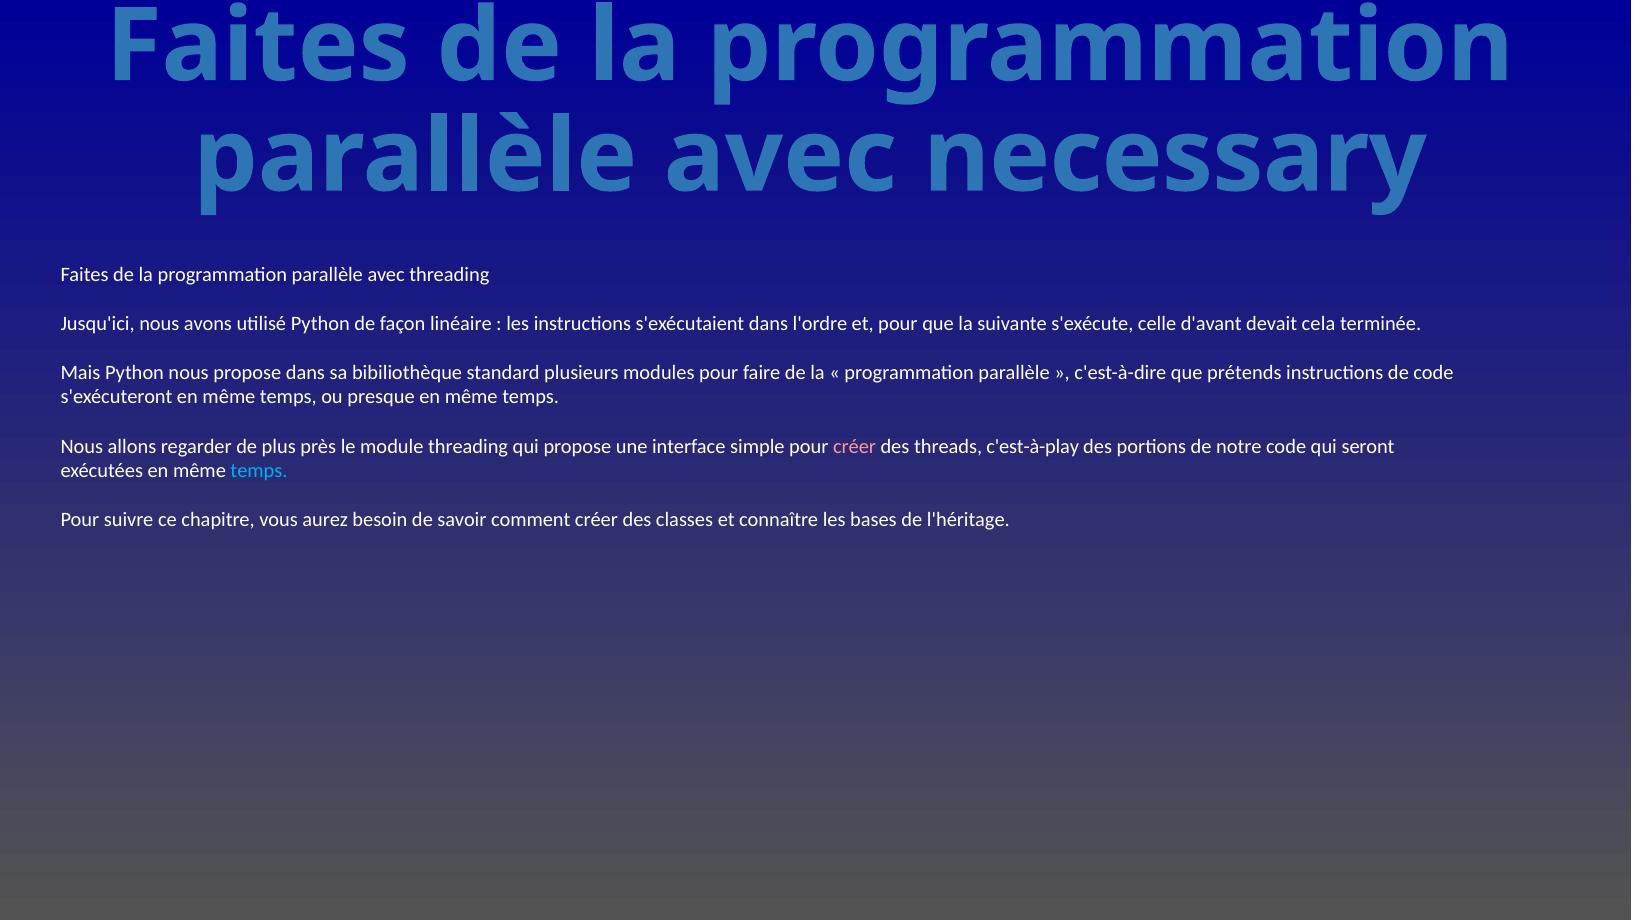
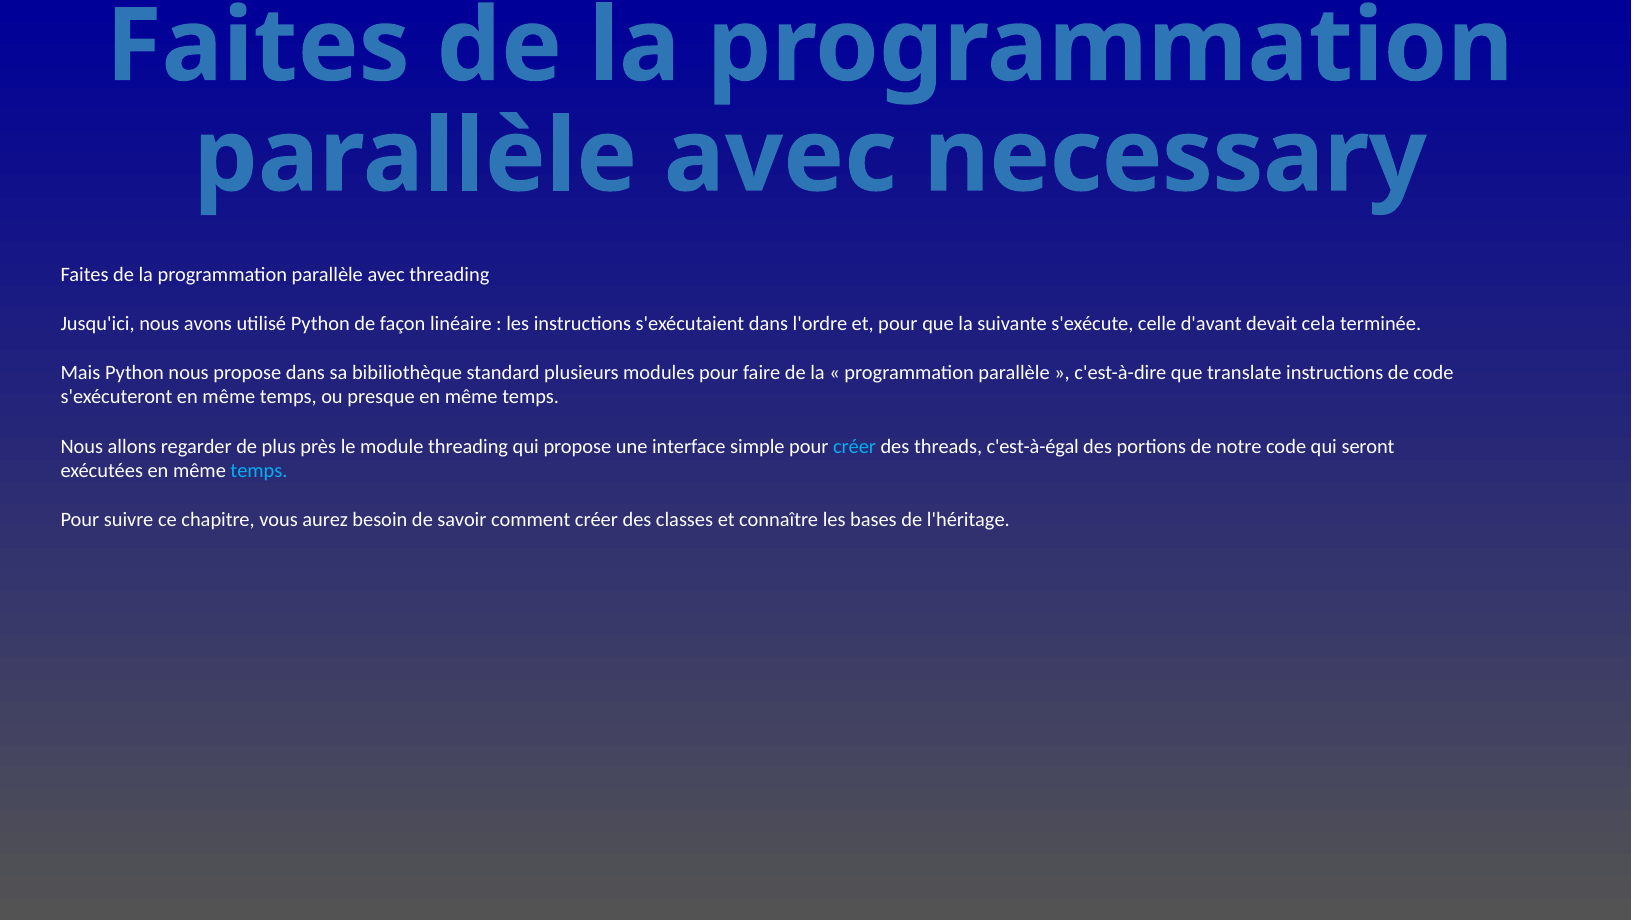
prétends: prétends -> translate (1244, 373)
créer colour: pink -> light blue (855, 446)
c'est-à-play: c'est-à-play -> c'est-à-égal (1033, 446)
